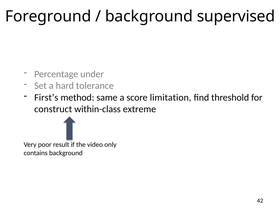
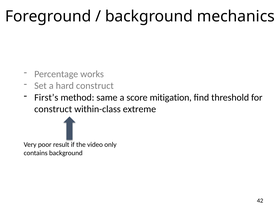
supervised: supervised -> mechanics (236, 16)
under: under -> works (92, 74)
hard tolerance: tolerance -> construct (95, 86)
limitation: limitation -> mitigation (171, 97)
